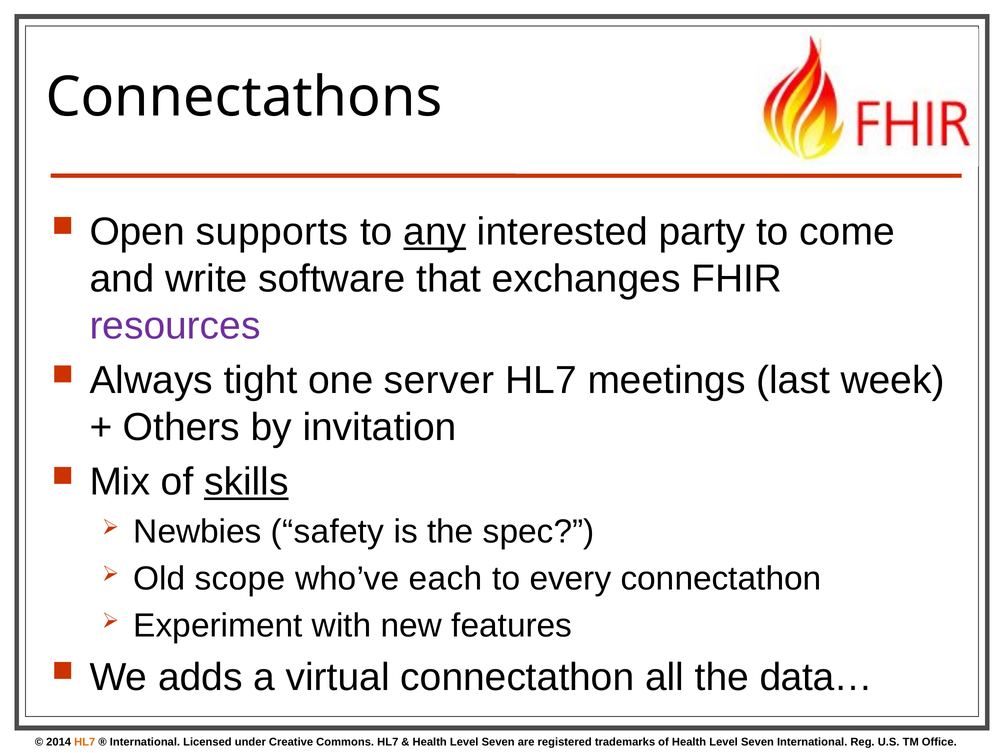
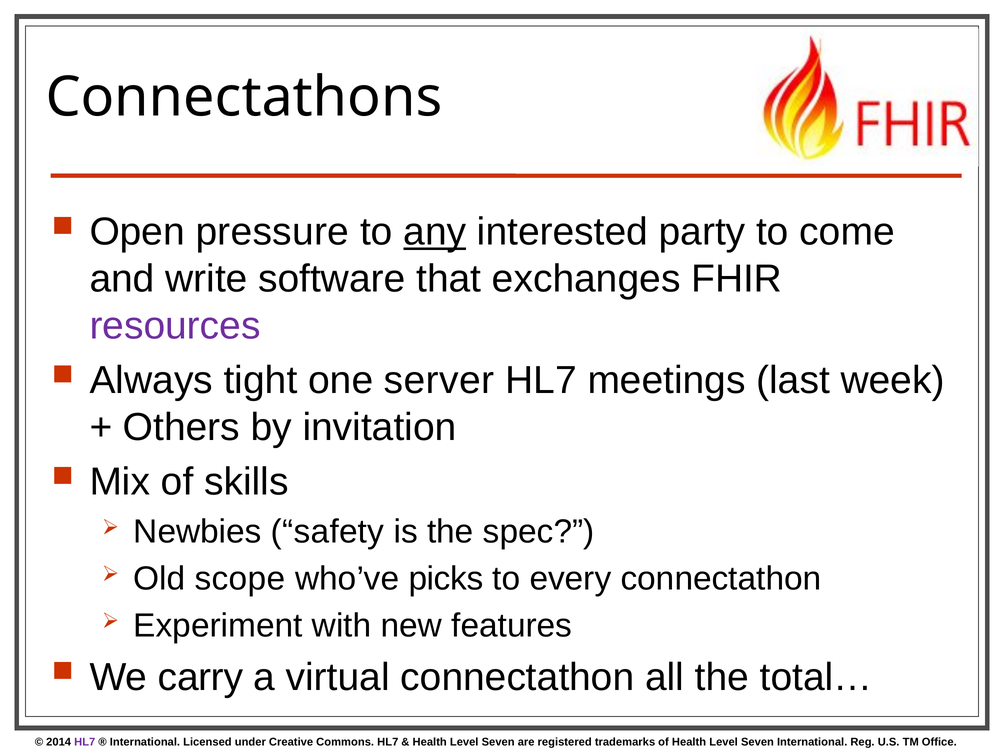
supports: supports -> pressure (272, 232)
skills underline: present -> none (246, 482)
each: each -> picks (446, 579)
adds: adds -> carry (200, 677)
data…: data… -> total… (816, 677)
HL7 colour: orange -> purple (85, 742)
